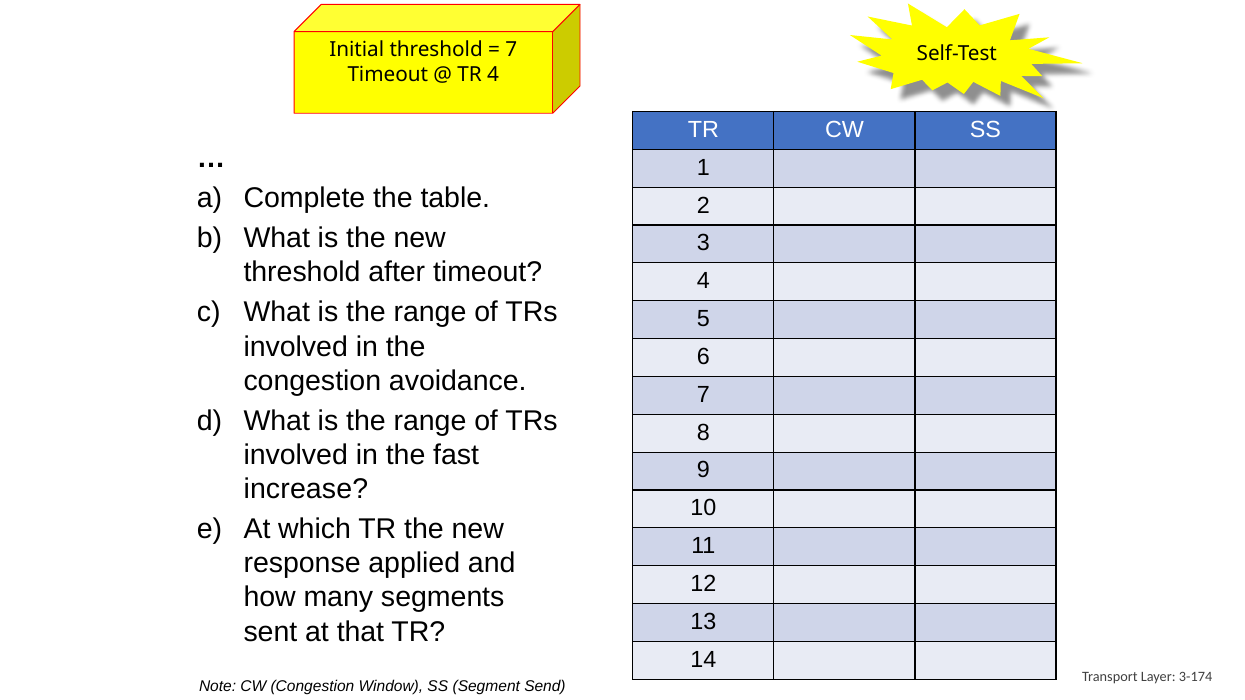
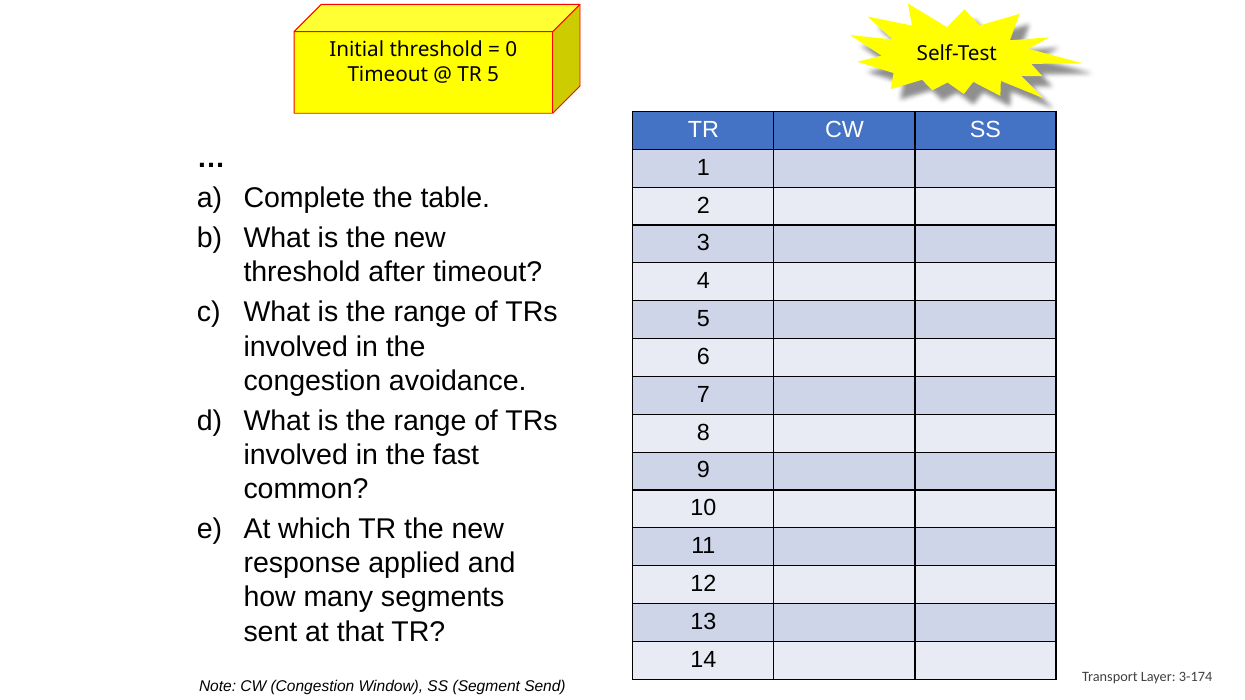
7: 7 -> 0 (511, 50)
TR 4: 4 -> 5 (493, 75)
increase: increase -> common (306, 489)
